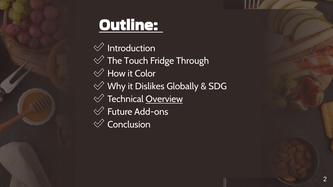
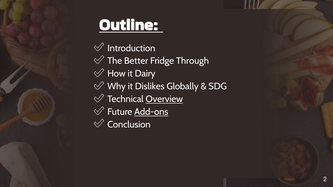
Touch: Touch -> Better (136, 61)
Color: Color -> Dairy (145, 74)
Add-ons underline: none -> present (151, 112)
